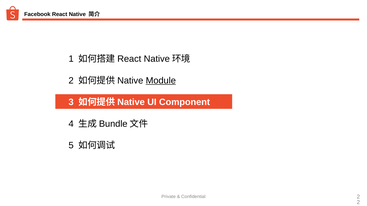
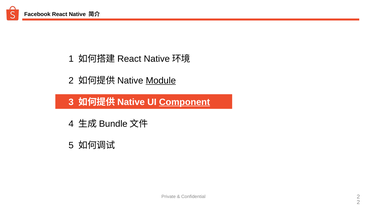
Component underline: none -> present (184, 102)
